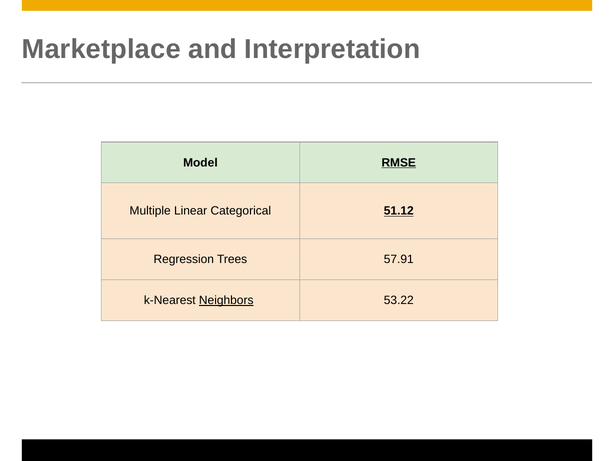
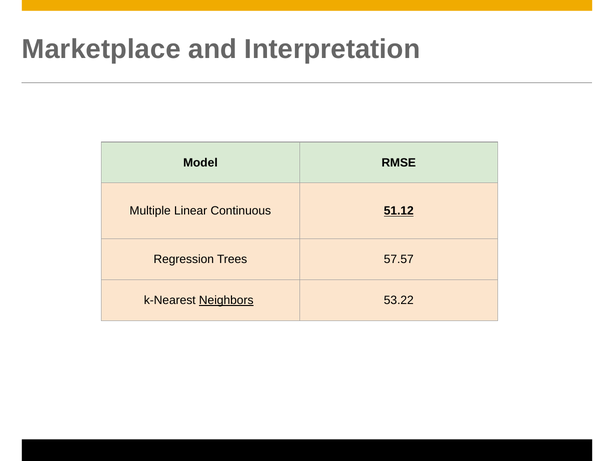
RMSE underline: present -> none (399, 162)
Categorical: Categorical -> Continuous (241, 211)
57.91: 57.91 -> 57.57 (399, 259)
